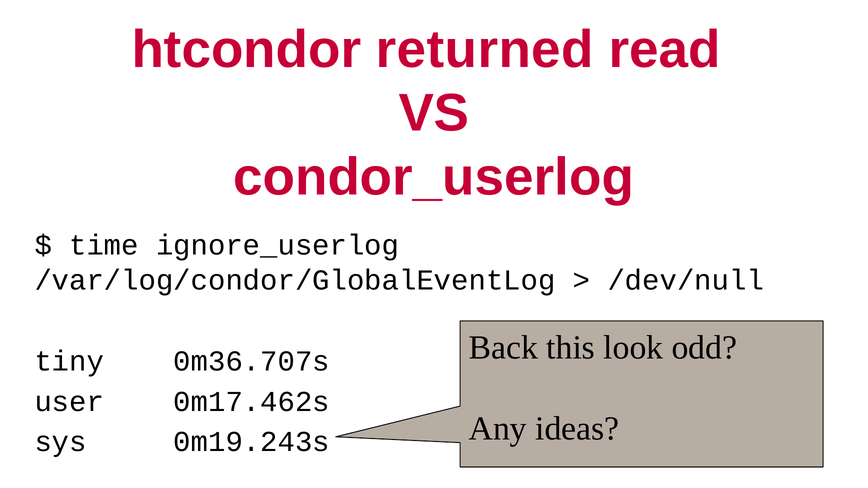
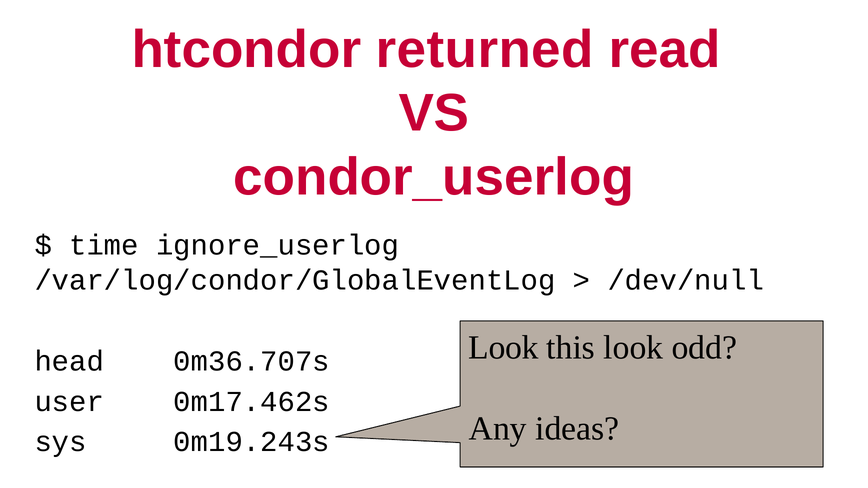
Back: Back -> Look (504, 348)
tiny: tiny -> head (69, 361)
